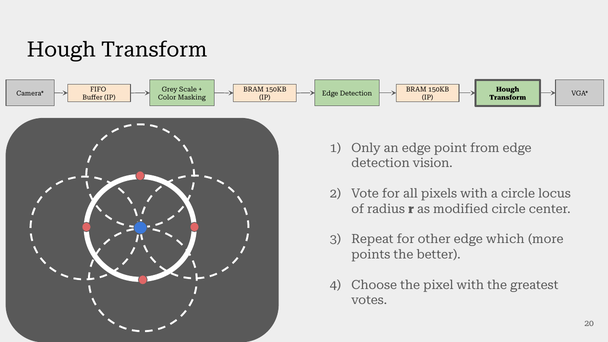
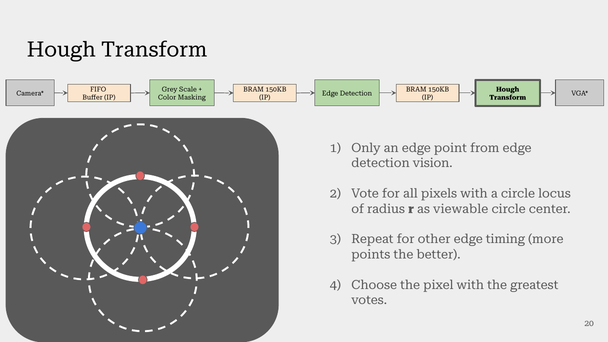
modified: modified -> viewable (461, 209)
which: which -> timing (505, 239)
